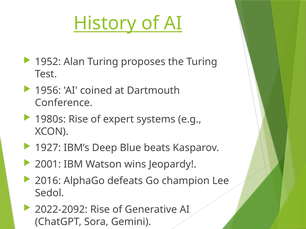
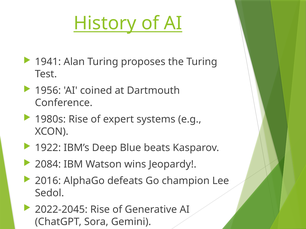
1952: 1952 -> 1941 (48, 62)
1927: 1927 -> 1922 (48, 148)
2001: 2001 -> 2084 (48, 165)
2022-2092: 2022-2092 -> 2022-2045 (61, 210)
